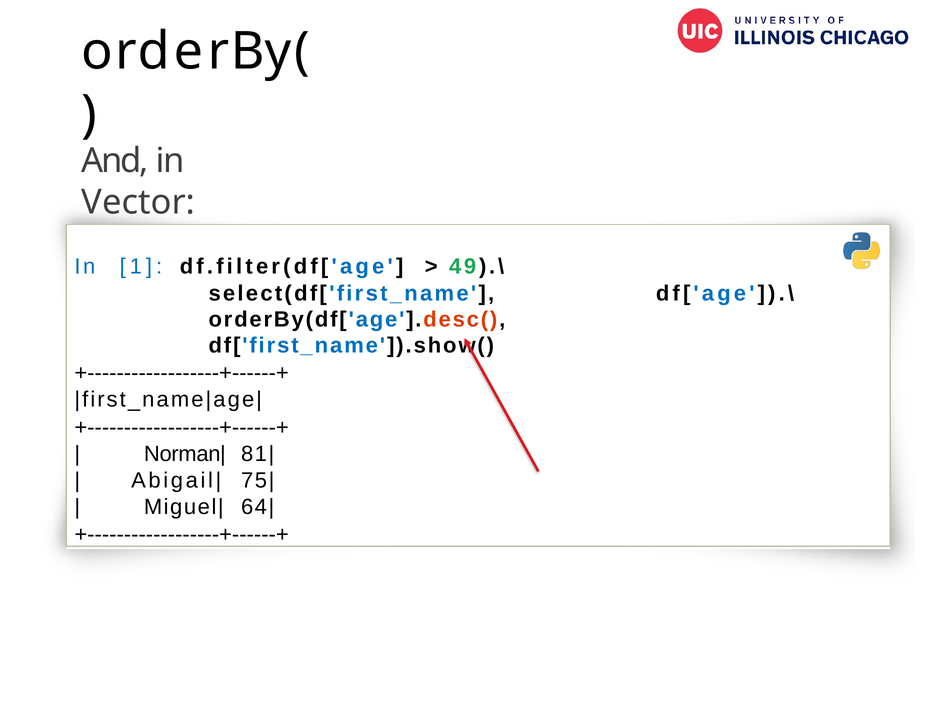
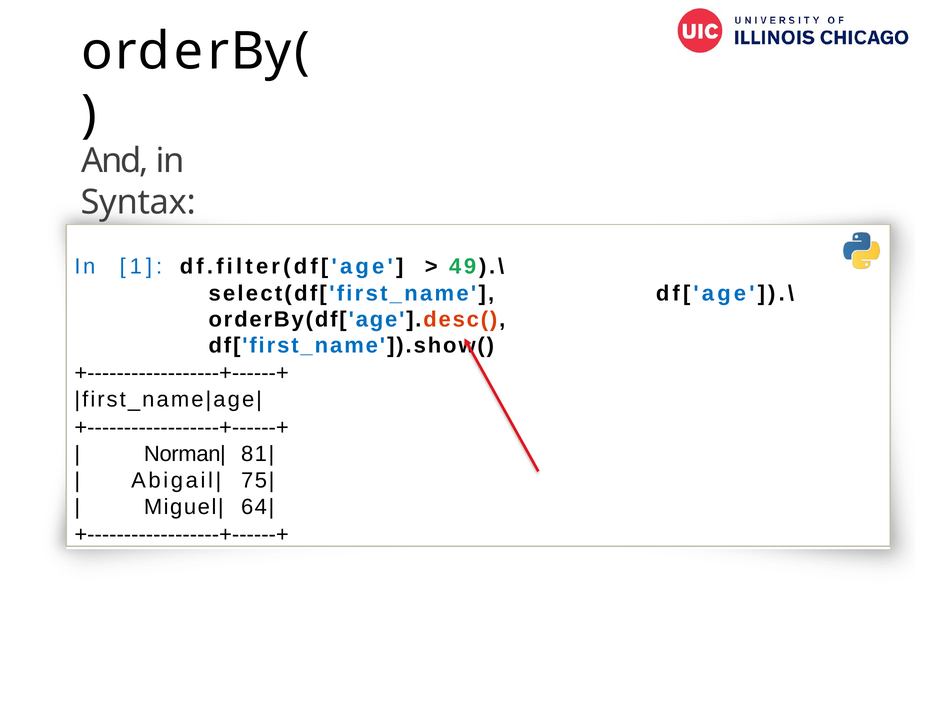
Vector: Vector -> Syntax (138, 203)
